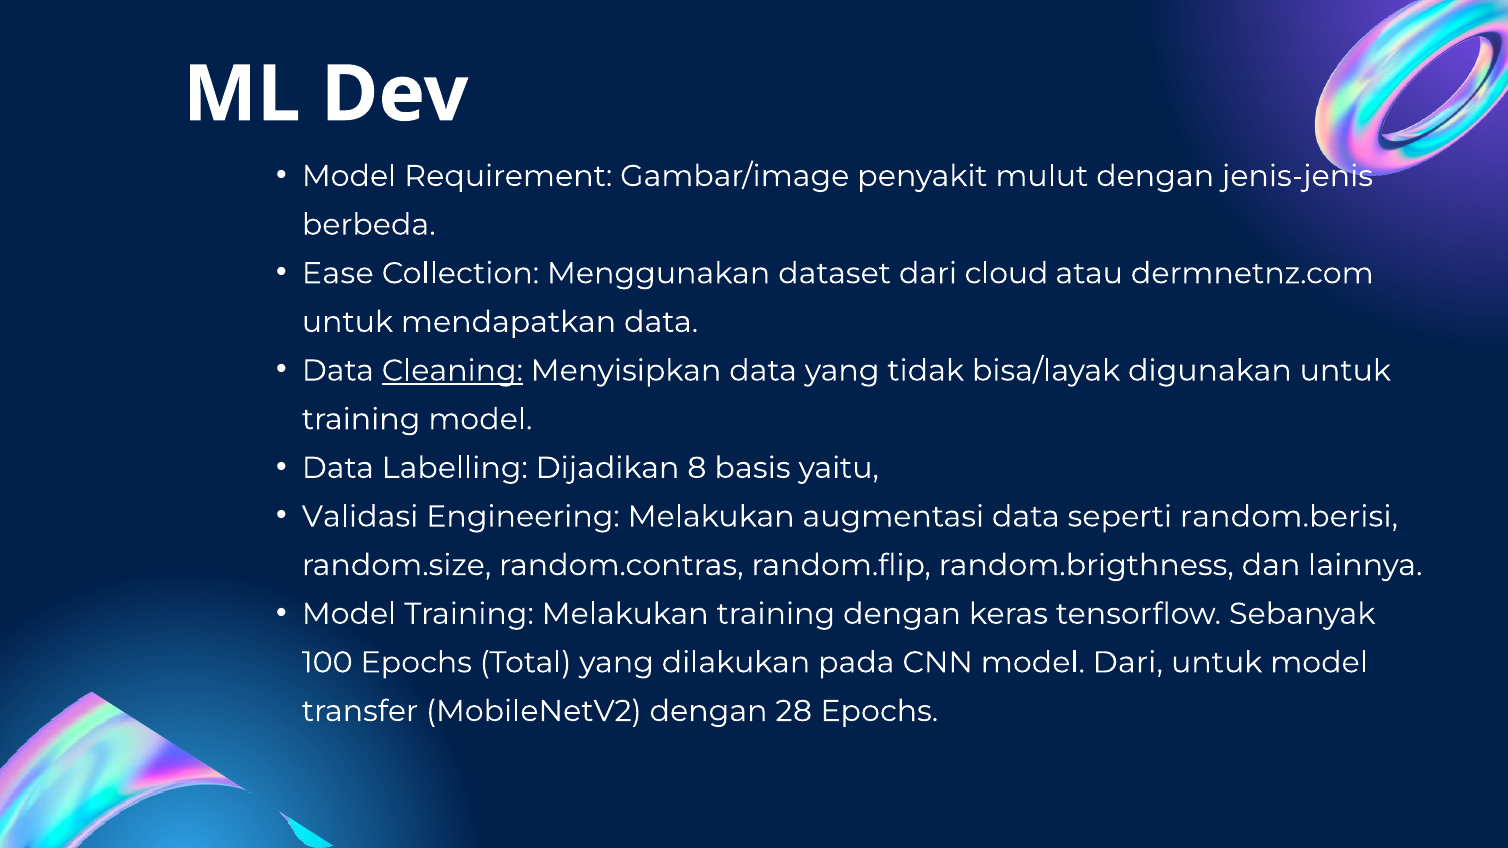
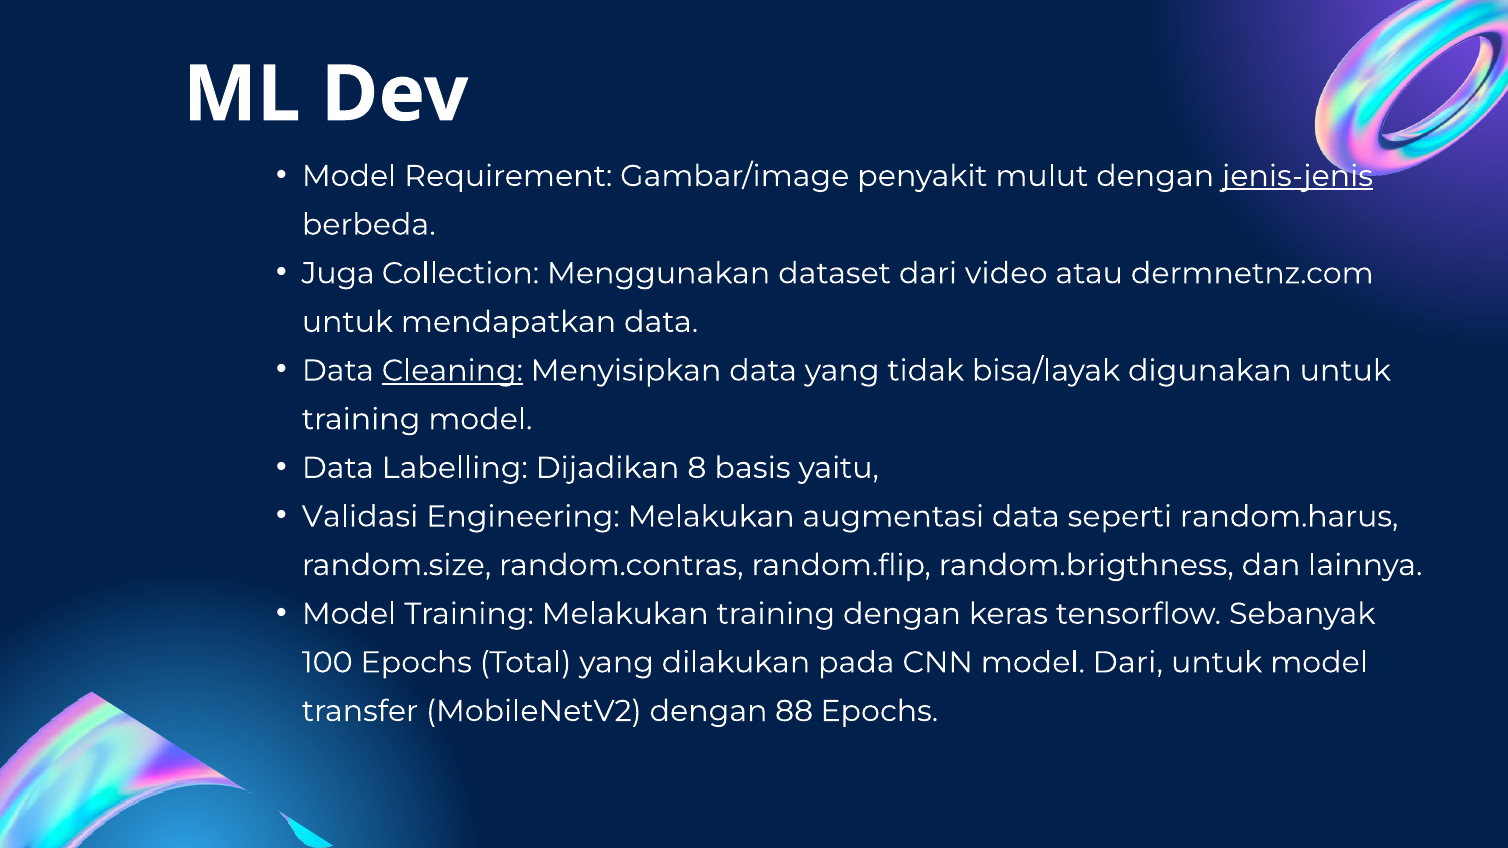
jenis-jenis underline: none -> present (1298, 176)
Ease: Ease -> Juga (338, 273)
cloud: cloud -> video (1006, 273)
random.berisi: random.berisi -> random.harus (1289, 517)
28: 28 -> 88 (794, 711)
